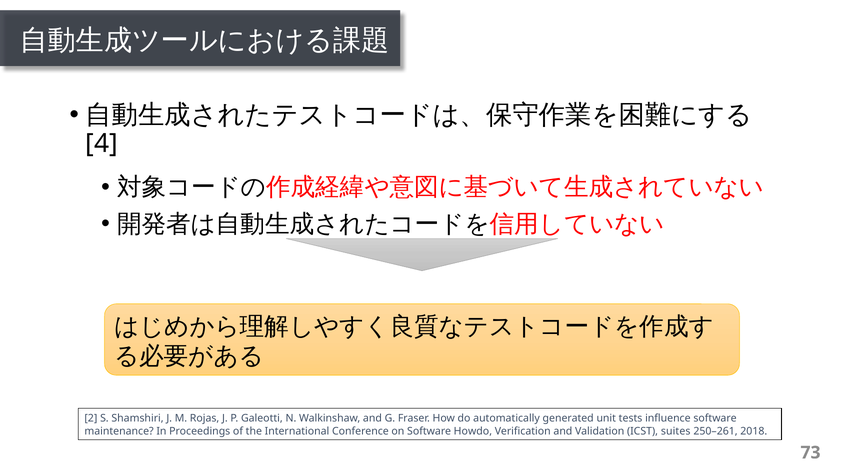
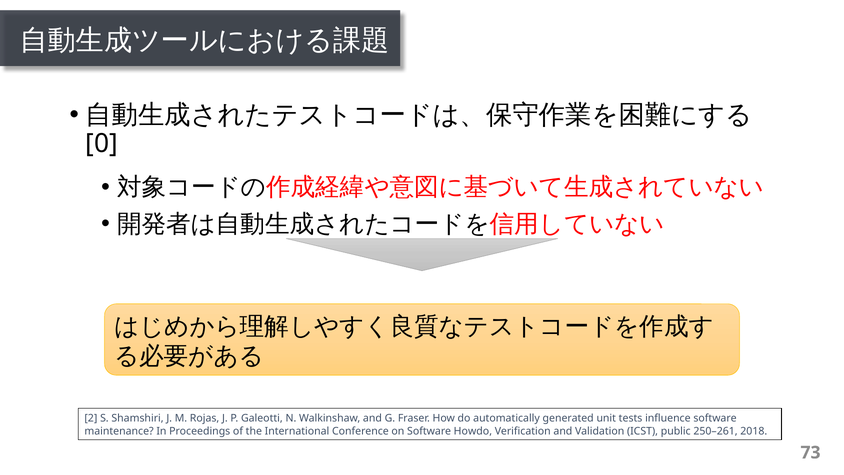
4: 4 -> 0 (102, 143)
suites: suites -> public (676, 431)
